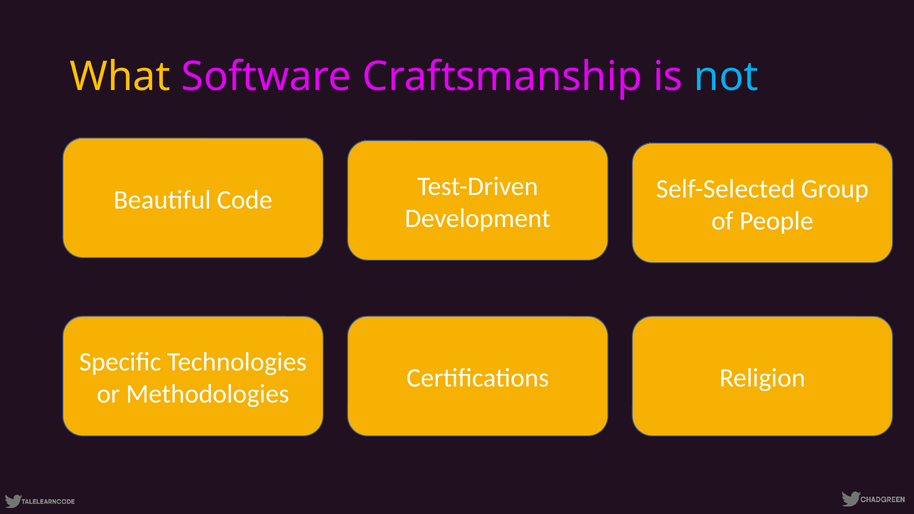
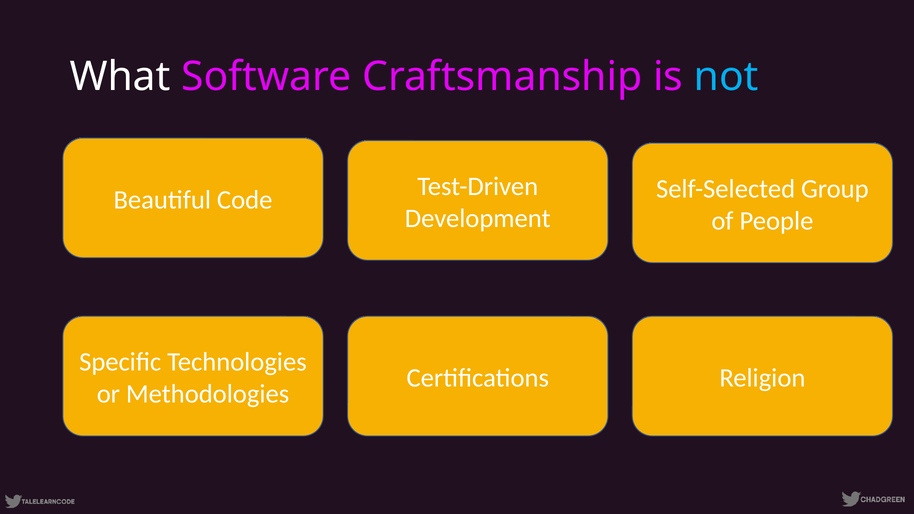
What colour: yellow -> white (120, 77)
